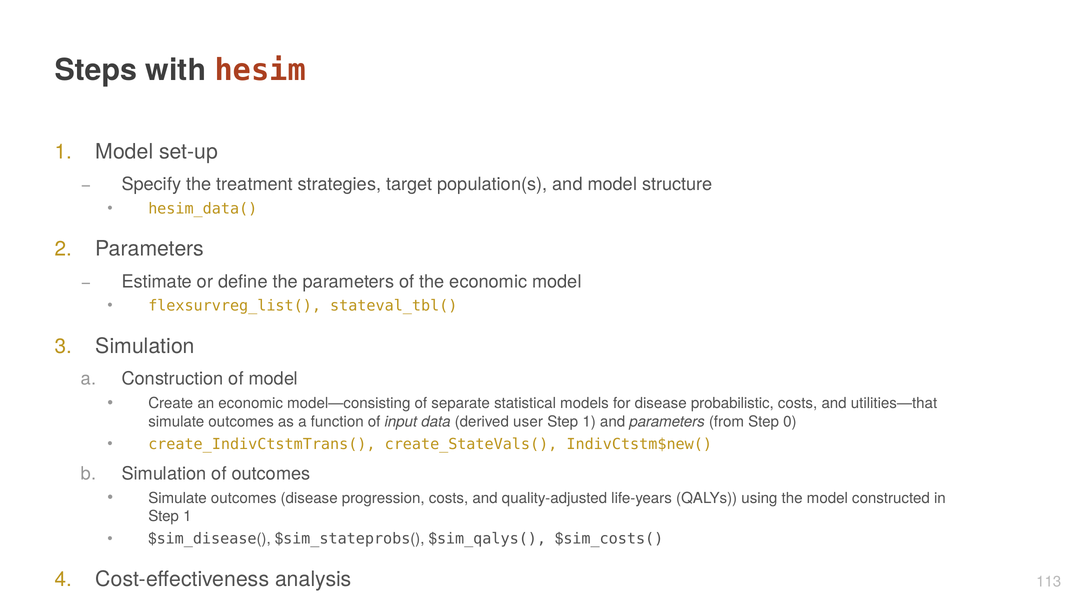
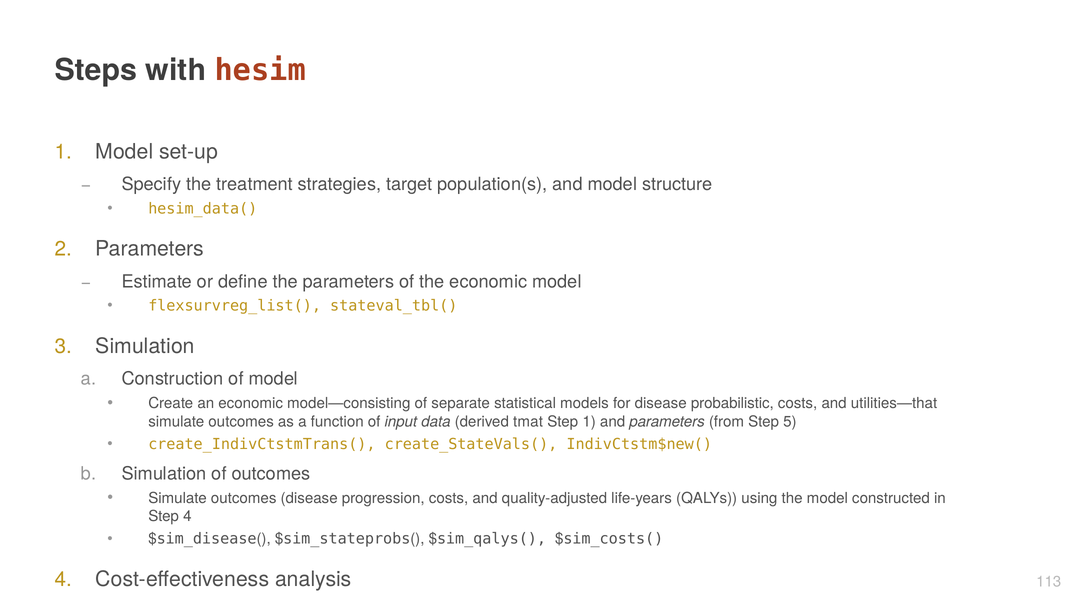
user: user -> tmat (528, 421)
0: 0 -> 5 (790, 421)
1: 1 -> 4 (187, 516)
